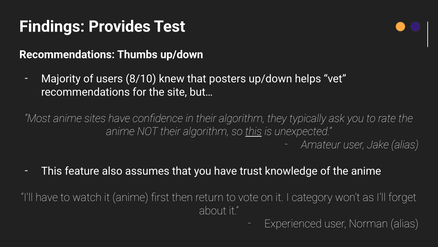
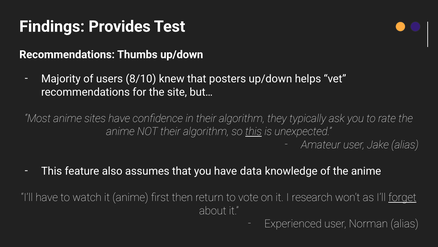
trust: trust -> data (251, 171)
category: category -> research (312, 197)
forget underline: none -> present (402, 197)
